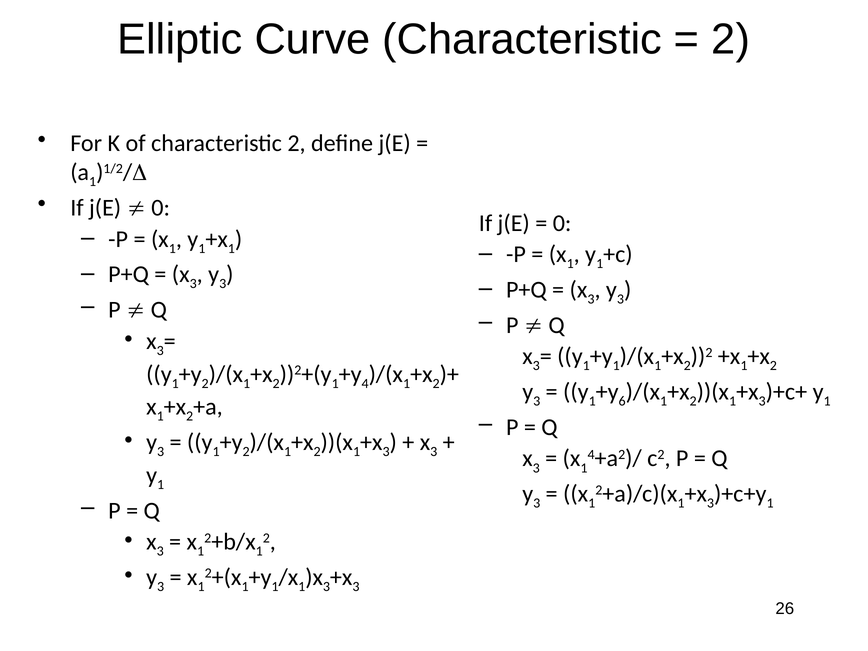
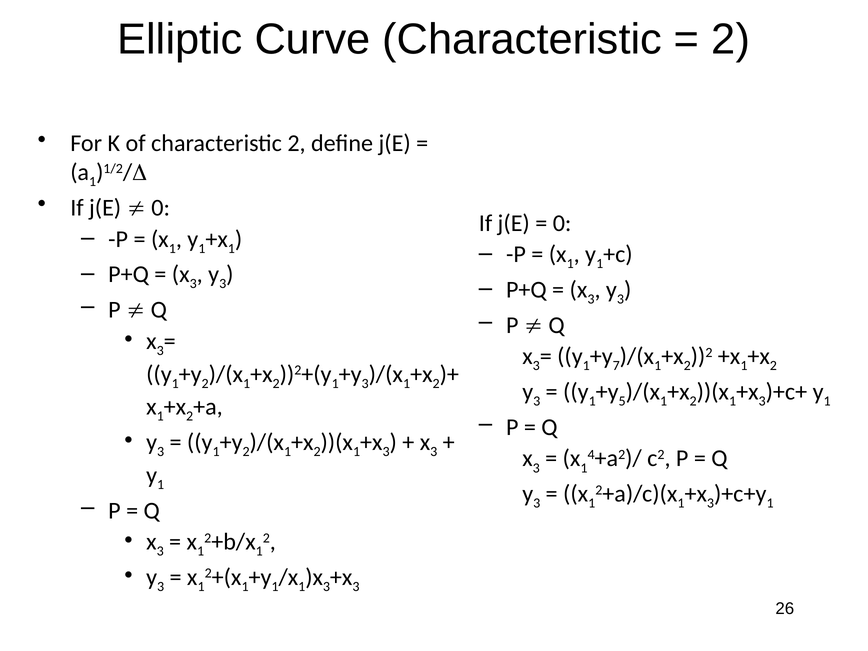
1: 1 -> 7 (616, 366)
4: 4 -> 3 (365, 383)
6: 6 -> 5 (622, 401)
